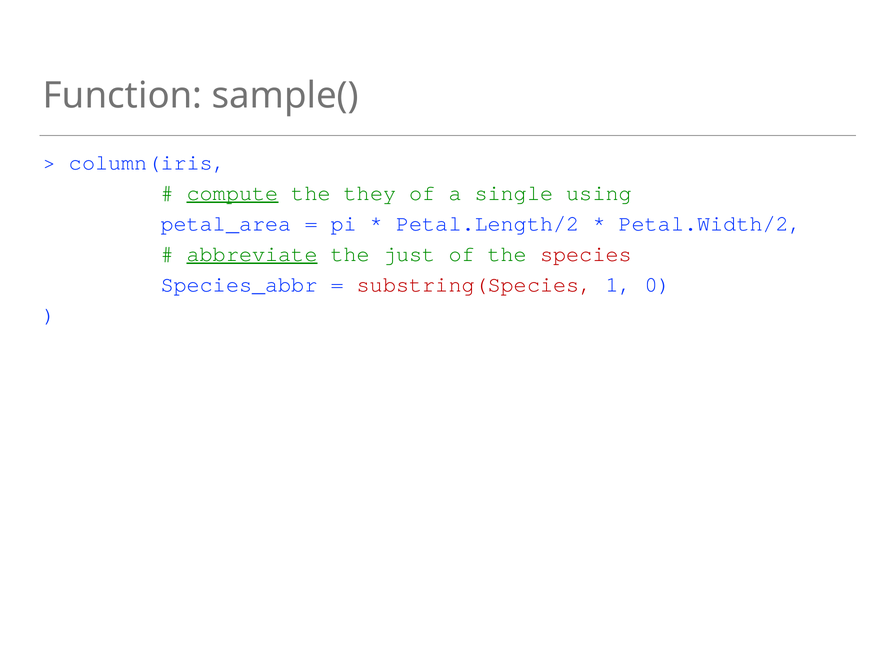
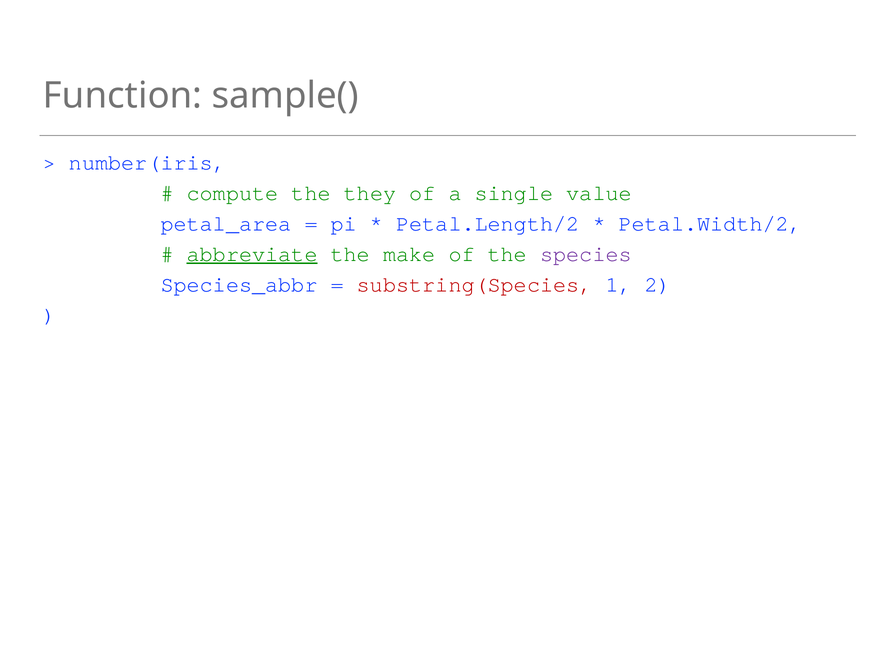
column(iris: column(iris -> number(iris (148, 162)
compute underline: present -> none (233, 193)
using: using -> value (599, 193)
just: just -> make (409, 254)
species colour: red -> purple (586, 254)
0: 0 -> 2 (658, 285)
